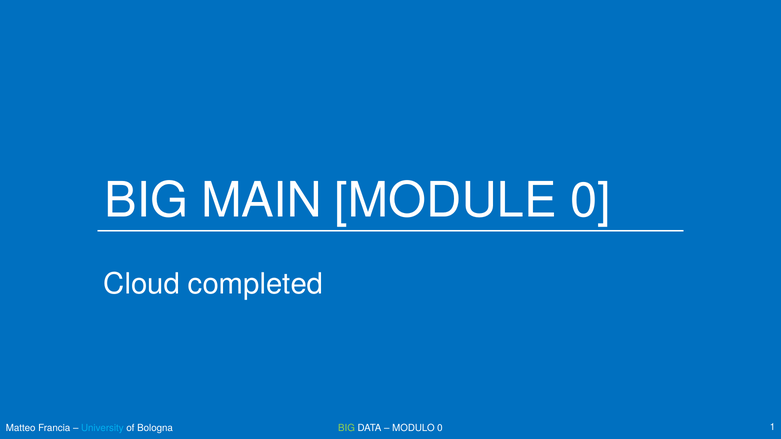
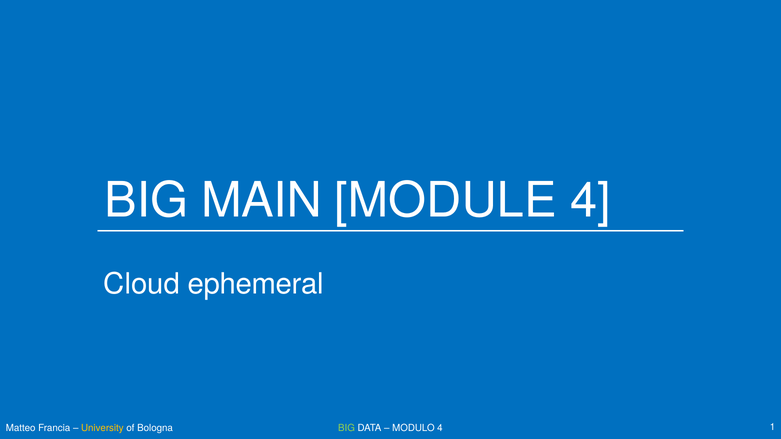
MODULE 0: 0 -> 4 (591, 201)
completed: completed -> ephemeral (256, 284)
University colour: light blue -> yellow (102, 428)
0: 0 -> 4 (440, 428)
